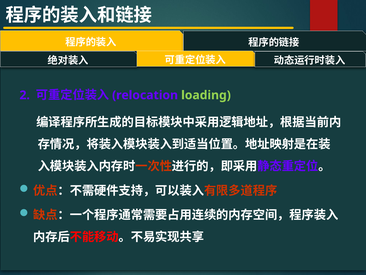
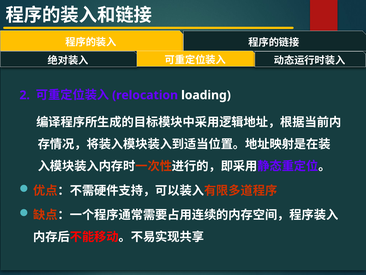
loading colour: light green -> white (206, 95)
